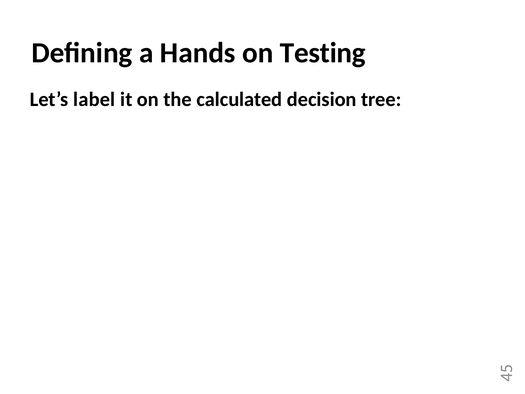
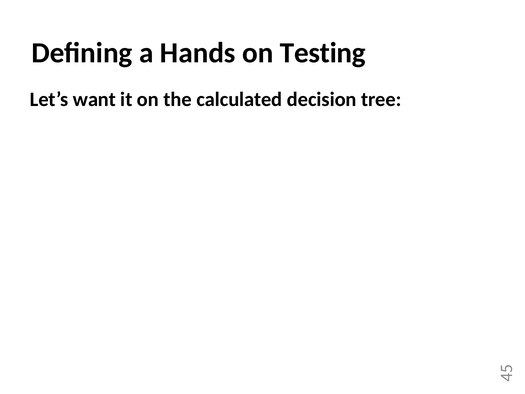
label: label -> want (94, 99)
